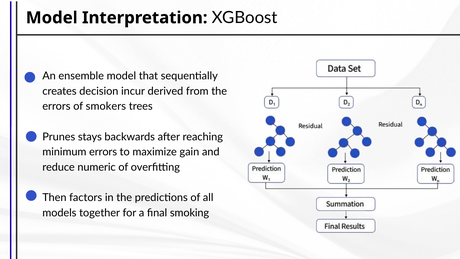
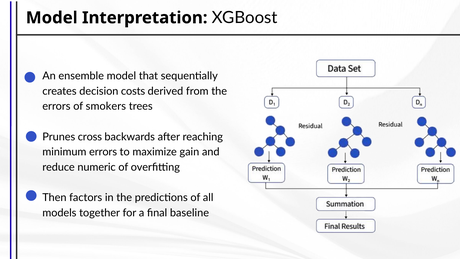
incur: incur -> costs (133, 91)
stays: stays -> cross (90, 137)
smoking: smoking -> baseline (189, 213)
